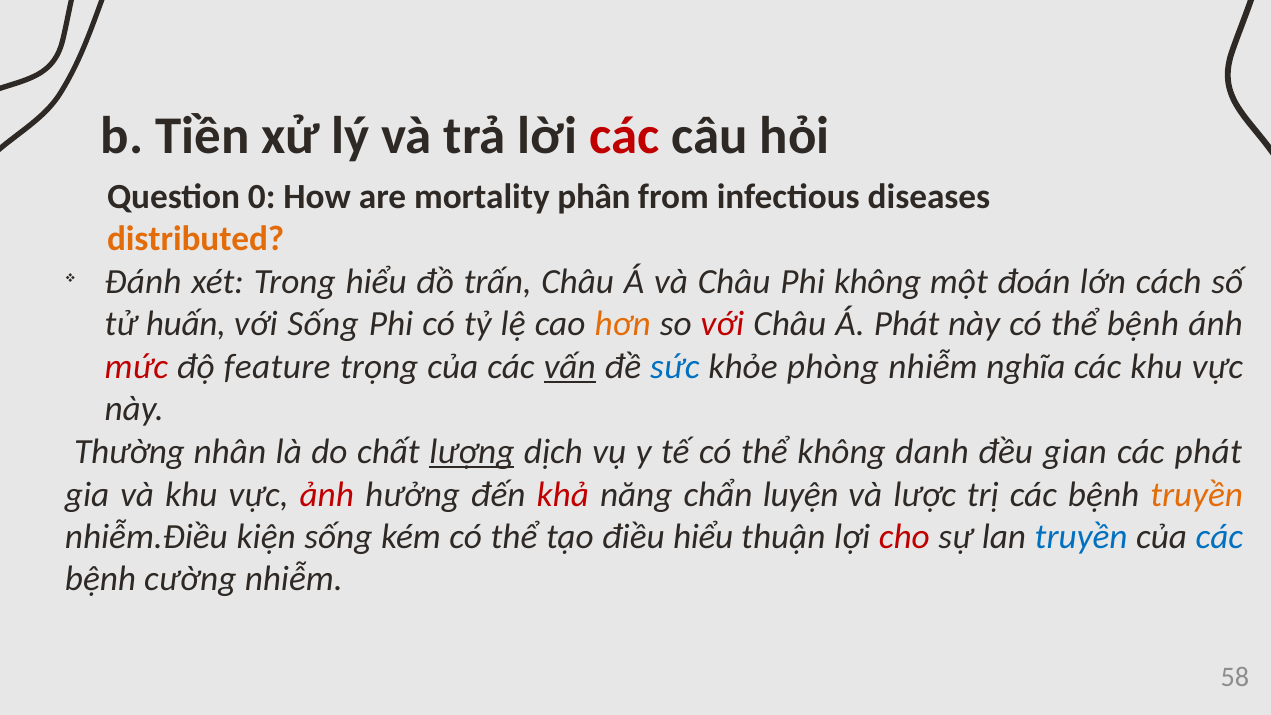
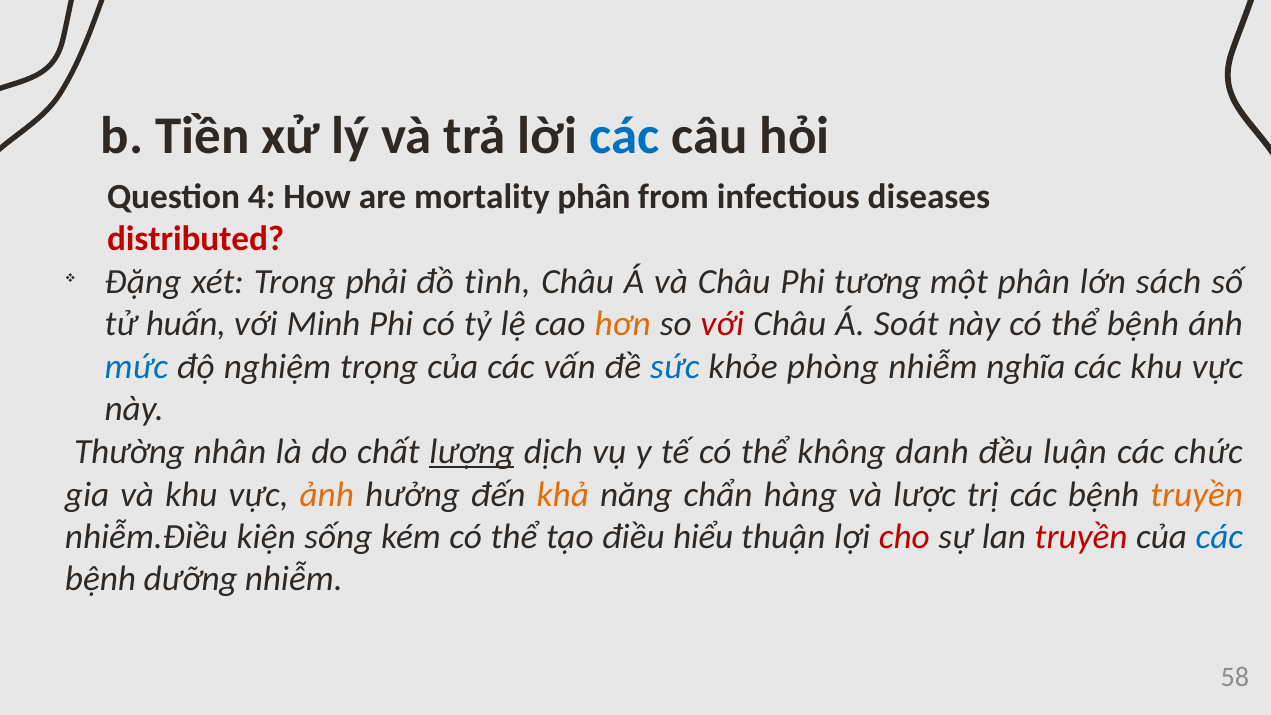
các colour: red -> blue (625, 136)
0: 0 -> 4 (262, 197)
distributed colour: orange -> red (196, 239)
Đánh: Đánh -> Đặng (143, 282)
Trong hiểu: hiểu -> phải (376, 282)
trấn: trấn -> tình (497, 282)
Phi không: không -> tương (878, 282)
một đoán: đoán -> phân (1034, 282)
cách: cách -> sách (1169, 282)
với Sống: Sống -> Minh (323, 324)
Á Phát: Phát -> Soát (906, 324)
mức colour: red -> blue (136, 366)
feature: feature -> nghiệm (277, 366)
vấn underline: present -> none (570, 366)
gian: gian -> luận (1075, 452)
các phát: phát -> chức (1208, 452)
ảnh colour: red -> orange (327, 494)
khả colour: red -> orange (563, 494)
luyện: luyện -> hàng (800, 494)
truyền colour: blue -> red (1081, 537)
cường: cường -> dưỡng (191, 579)
